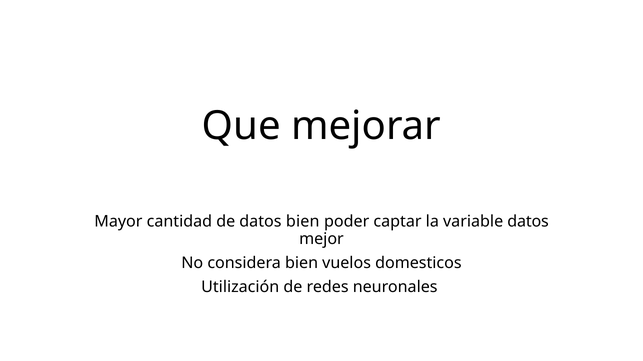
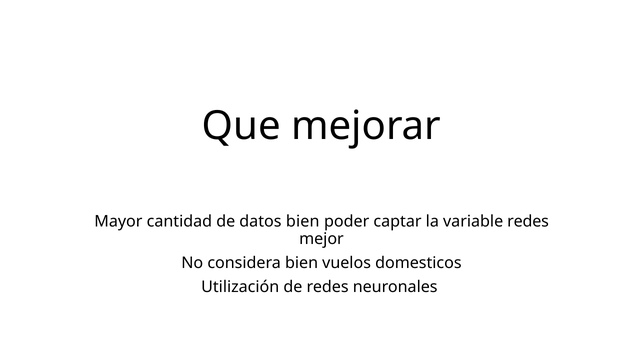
variable datos: datos -> redes (528, 222)
